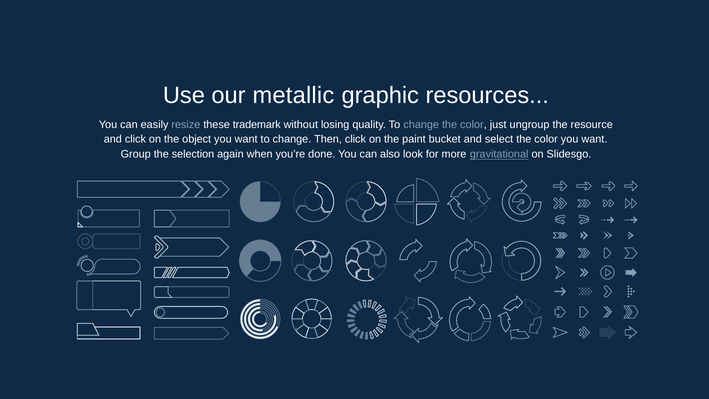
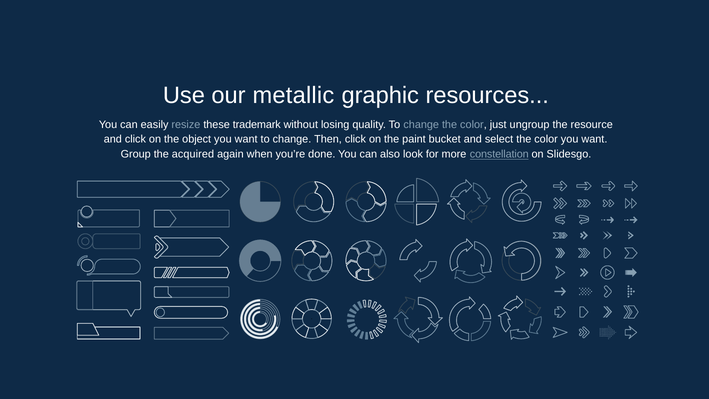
selection: selection -> acquired (193, 154)
gravitational: gravitational -> constellation (499, 154)
